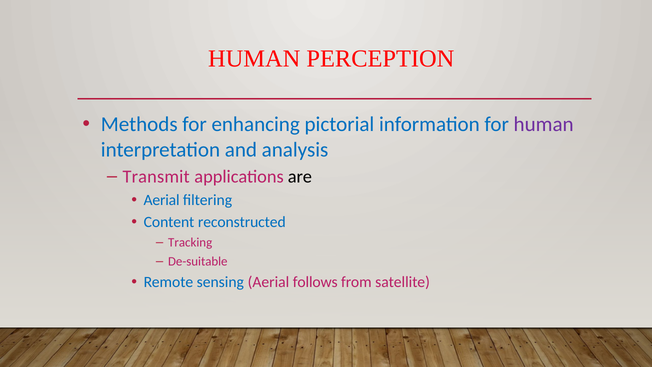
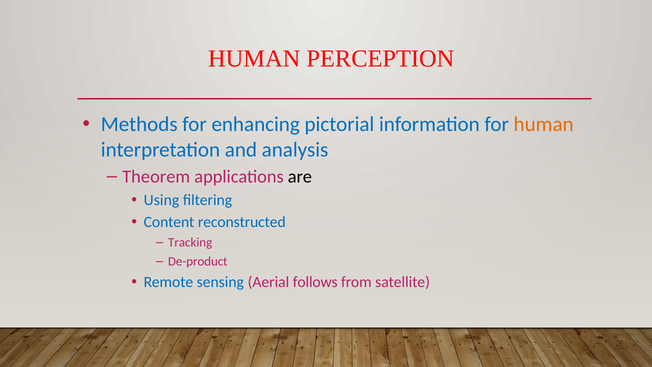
human colour: purple -> orange (544, 124)
Transmit: Transmit -> Theorem (156, 176)
Aerial: Aerial -> Using (161, 200)
De-suitable: De-suitable -> De-product (198, 261)
